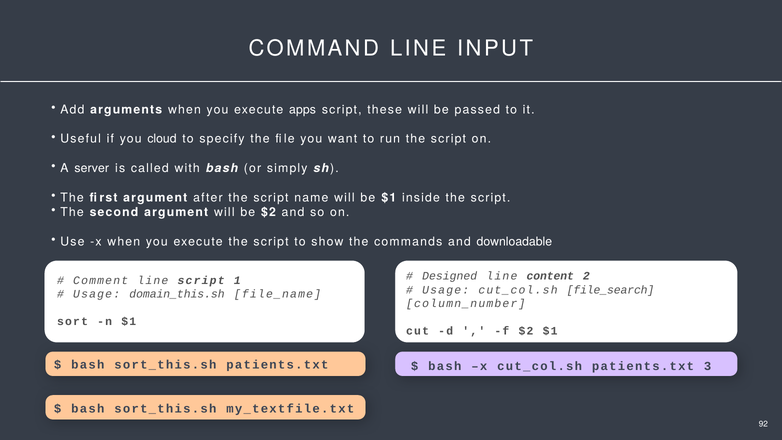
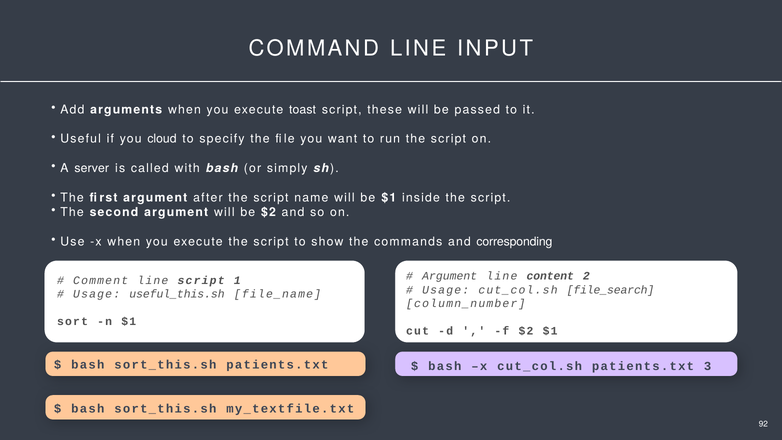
apps: apps -> toast (303, 110)
downloadable: downloadable -> corresponding (514, 242)
Designed: Designed -> Argument (450, 276)
domain_this.sh: domain_this.sh -> useful_this.sh (177, 294)
